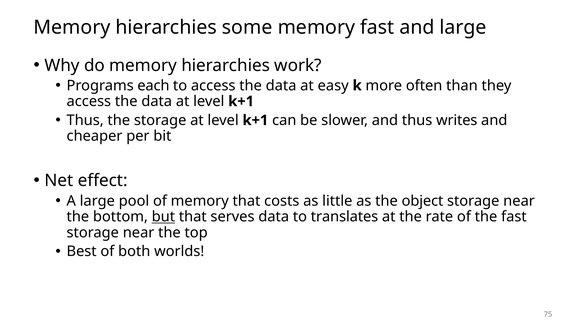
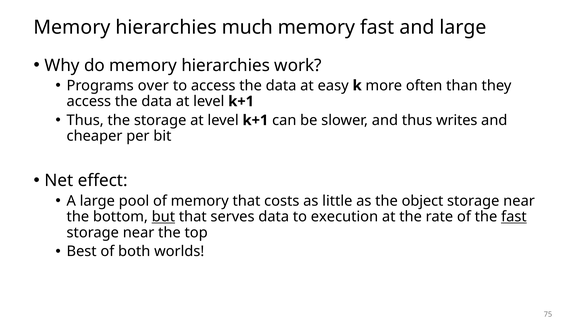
some: some -> much (247, 27)
each: each -> over (153, 85)
translates: translates -> execution (344, 216)
fast underline: none -> present (514, 216)
